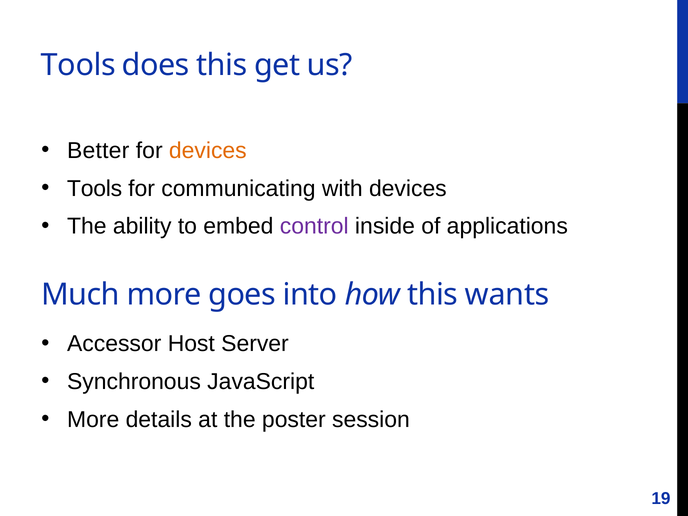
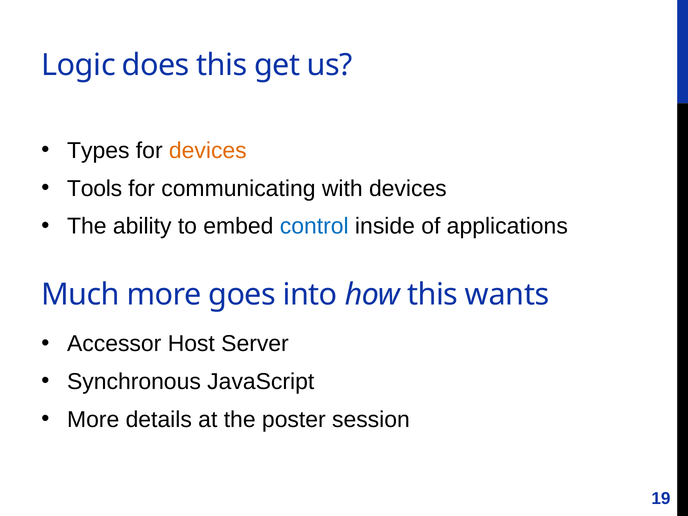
Tools: Tools -> Logic (78, 65)
Better: Better -> Types (98, 151)
control colour: purple -> blue (314, 226)
